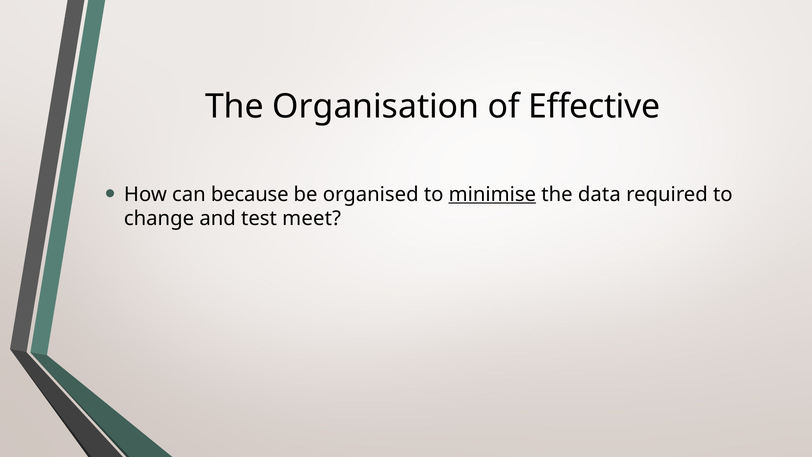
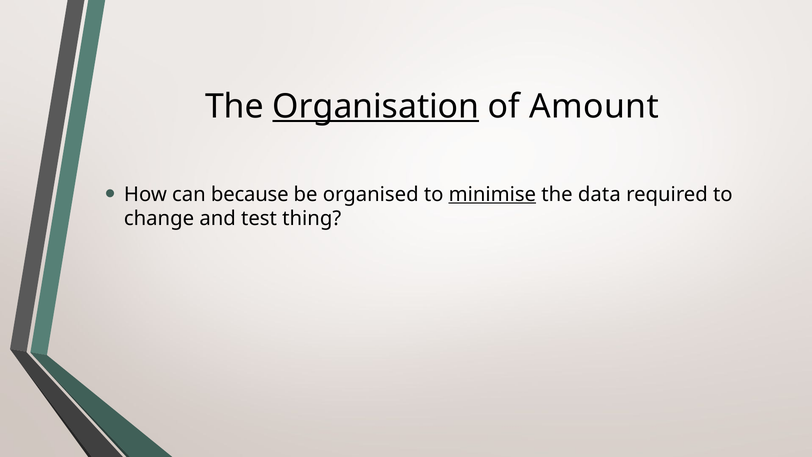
Organisation underline: none -> present (376, 106)
Effective: Effective -> Amount (594, 106)
meet: meet -> thing (312, 219)
